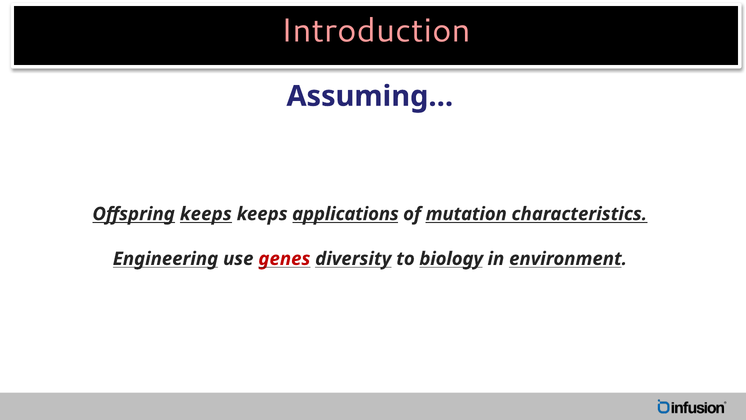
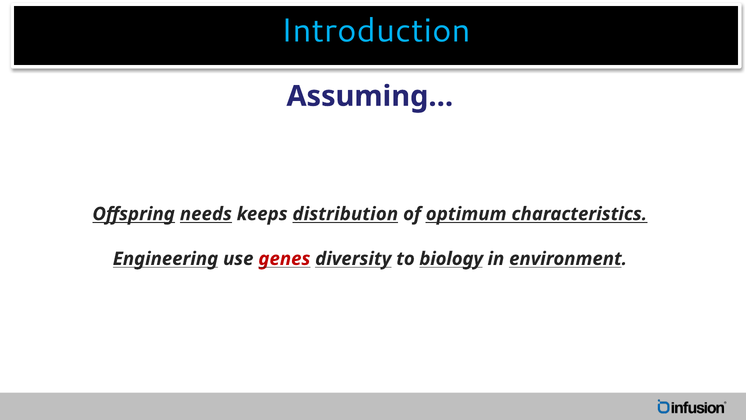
Introduction colour: pink -> light blue (376, 31)
Offspring keeps: keeps -> needs (206, 214)
applications: applications -> distribution (345, 214)
mutation: mutation -> optimum (466, 214)
